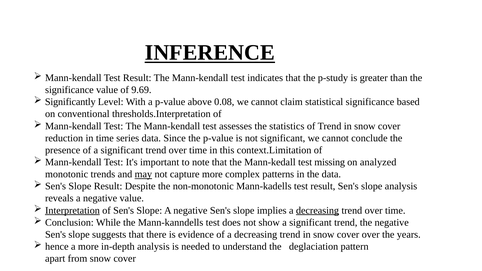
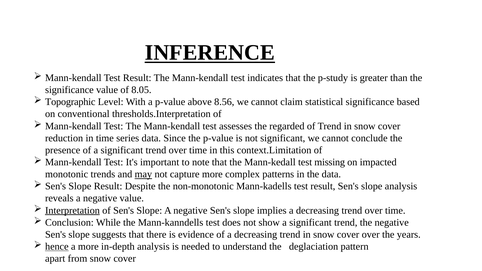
9.69: 9.69 -> 8.05 (141, 90)
Significantly: Significantly -> Topographic (70, 102)
0.08: 0.08 -> 8.56 (224, 102)
statistics: statistics -> regarded (287, 126)
analyzed: analyzed -> impacted (378, 162)
decreasing underline: present -> none (318, 210)
hence underline: none -> present (57, 247)
